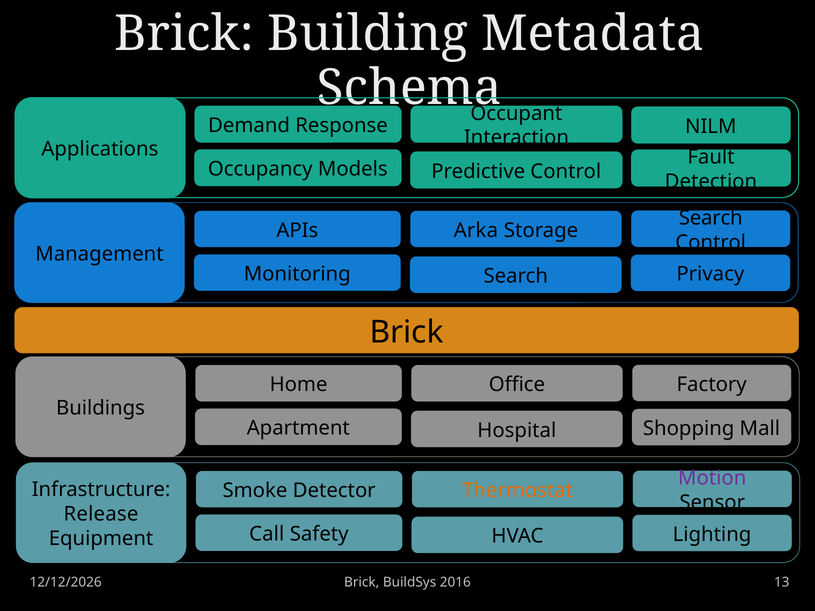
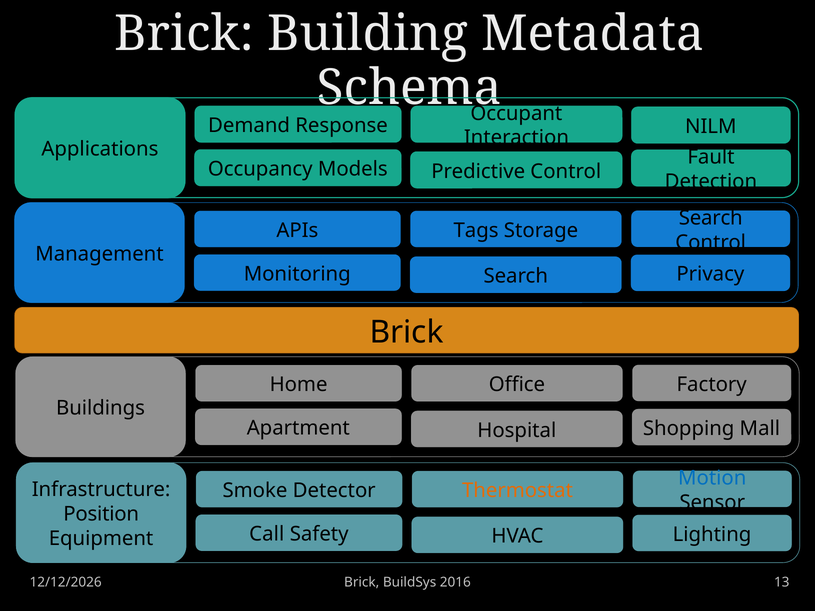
Arka: Arka -> Tags (476, 230)
Motion colour: purple -> blue (712, 478)
Release: Release -> Position (101, 514)
